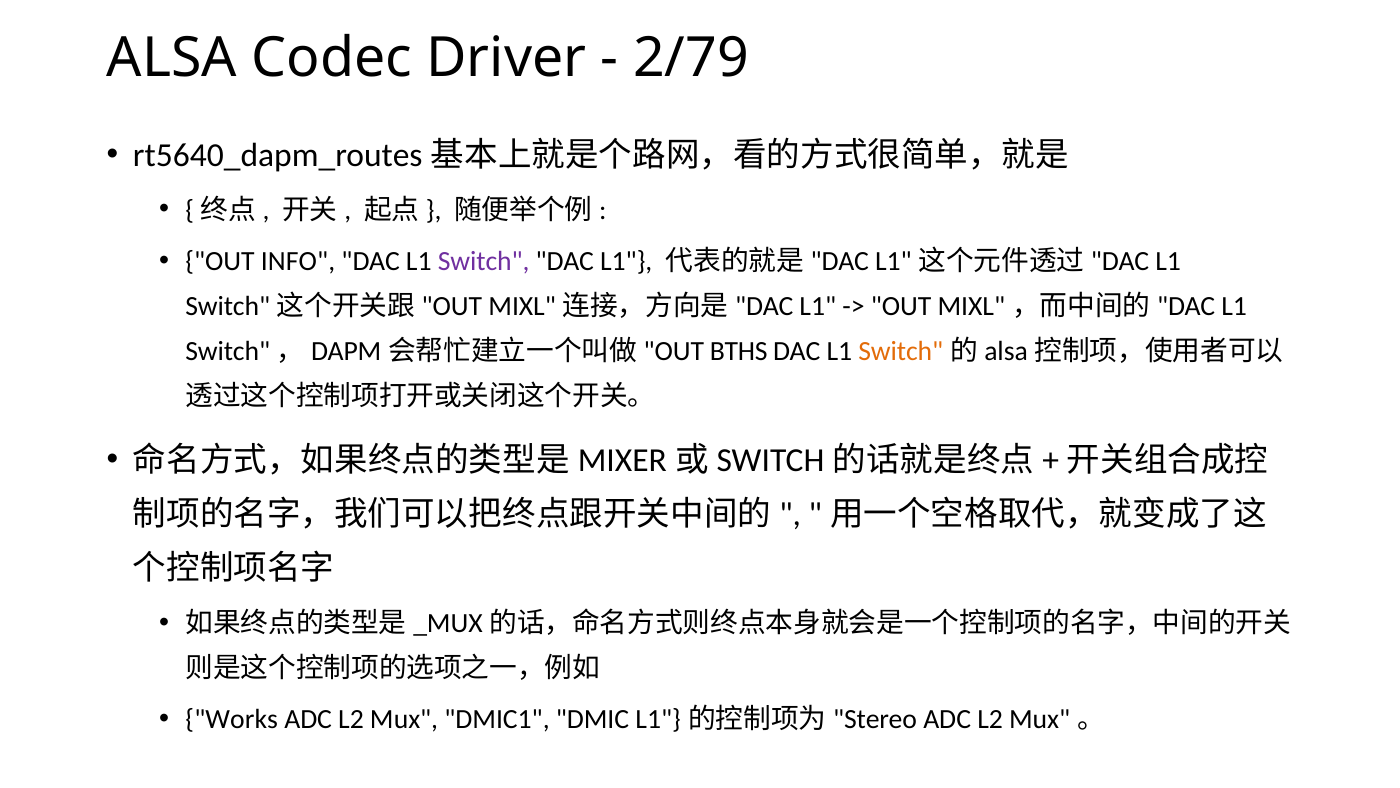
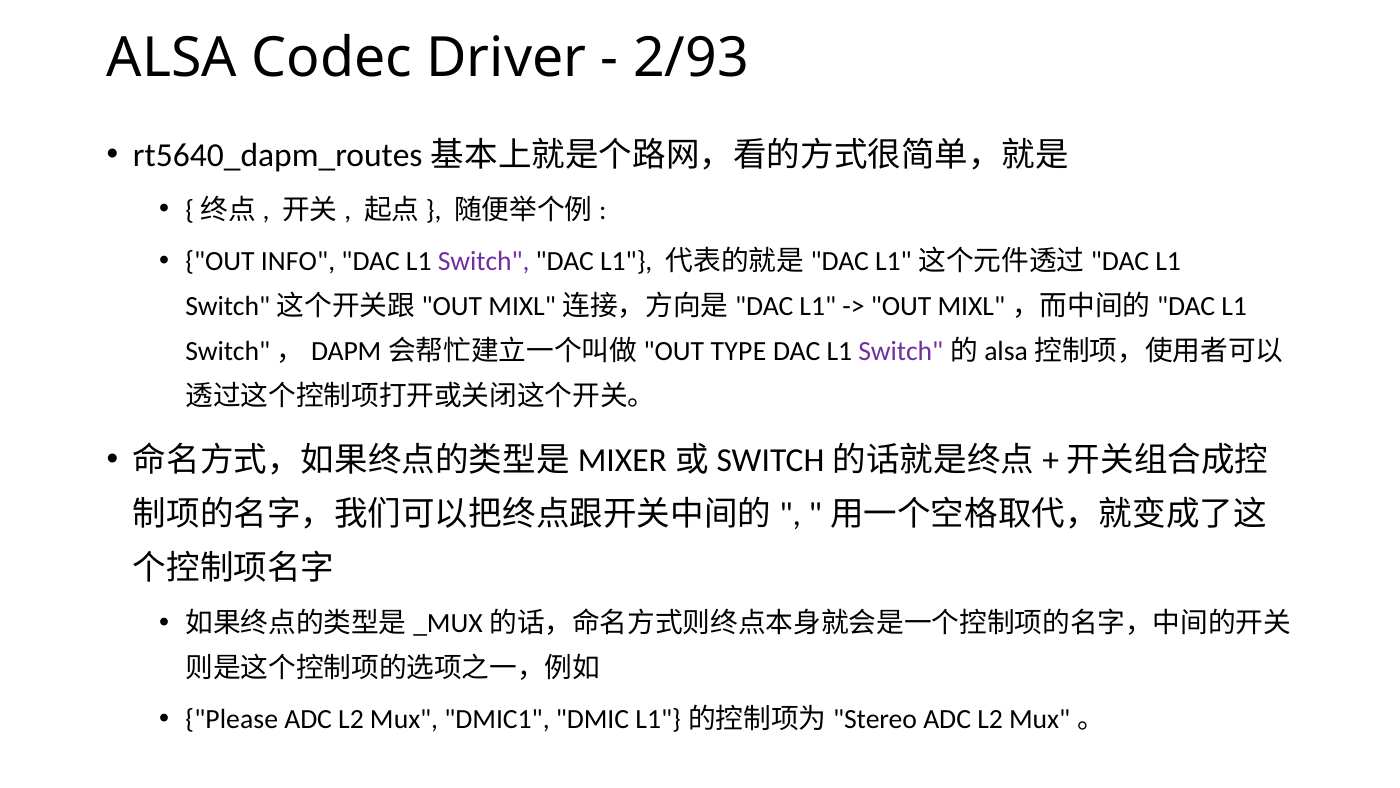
2/79: 2/79 -> 2/93 (691, 58)
BTHS: BTHS -> TYPE (738, 351)
Switch colour: orange -> purple (901, 351)
Works: Works -> Please (232, 719)
